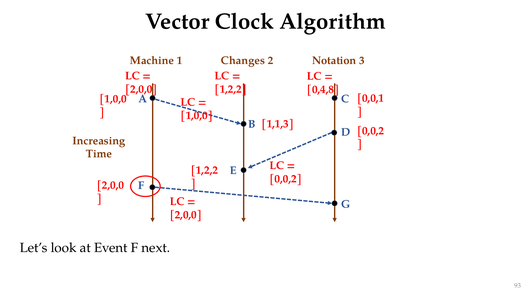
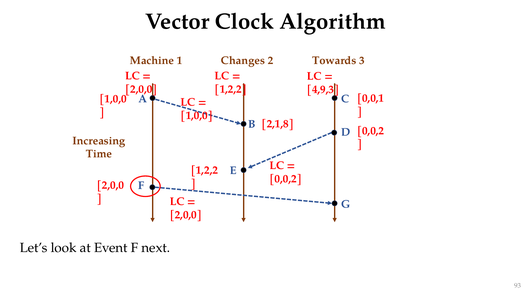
Notation: Notation -> Towards (334, 60)
0,4,8: 0,4,8 -> 4,9,3 (323, 89)
1,1,3: 1,1,3 -> 2,1,8 (278, 124)
